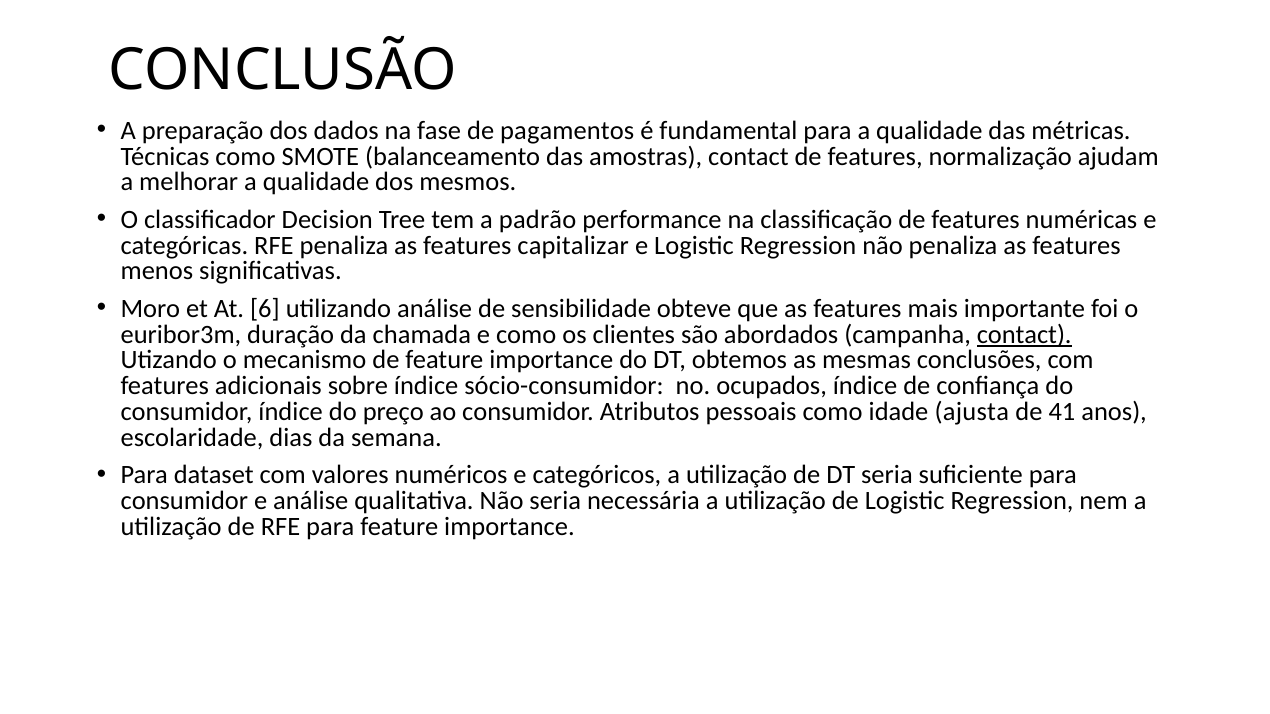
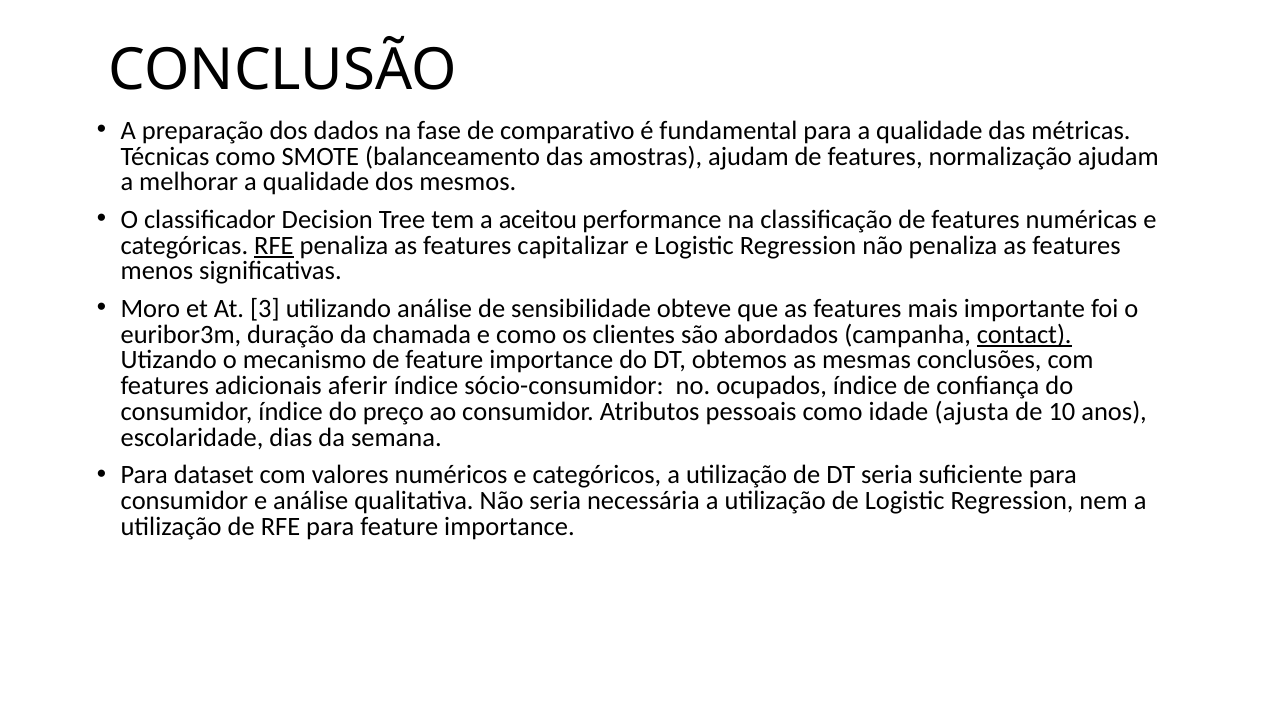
pagamentos: pagamentos -> comparativo (567, 131)
amostras contact: contact -> ajudam (748, 157)
padrão: padrão -> aceitou (538, 220)
RFE underline: none -> present (274, 246)
6: 6 -> 3 (265, 309)
sobre: sobre -> aferir (358, 386)
41: 41 -> 10 (1062, 412)
